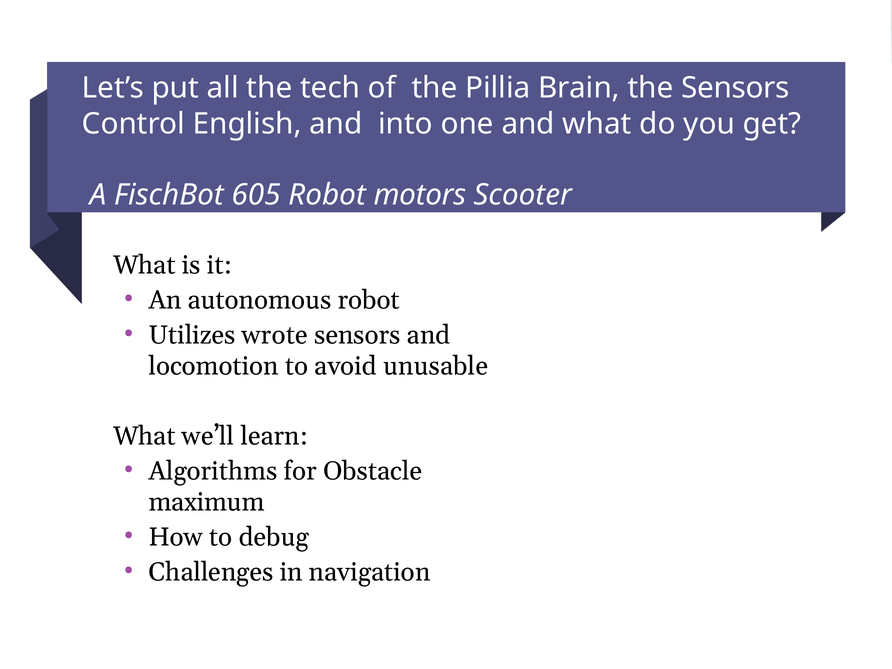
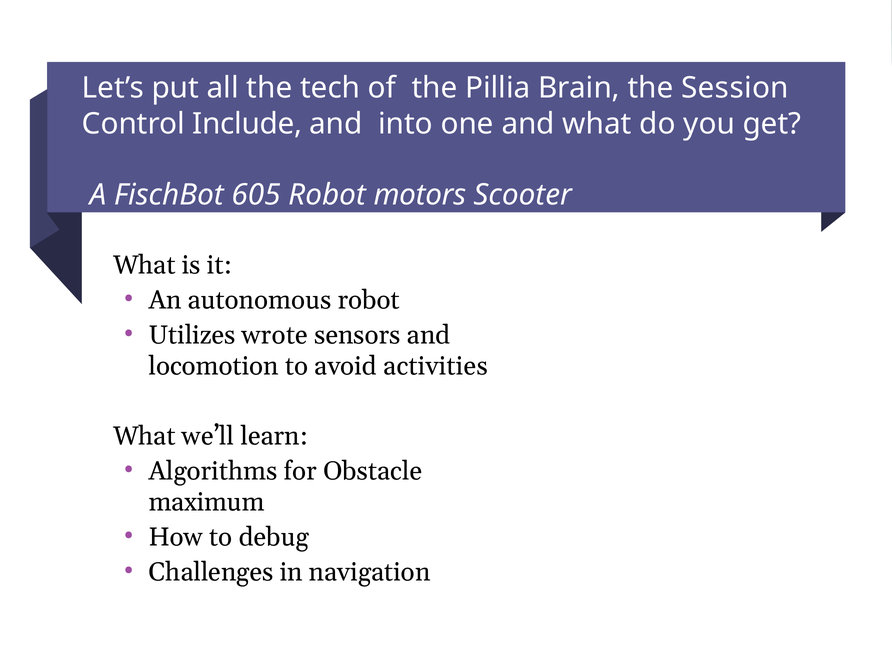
the Sensors: Sensors -> Session (735, 88)
English: English -> Include (247, 124)
unusable: unusable -> activities (436, 366)
